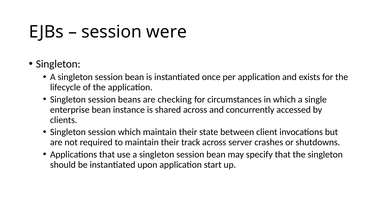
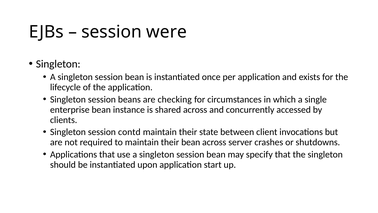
session which: which -> contd (129, 132)
their track: track -> bean (191, 142)
